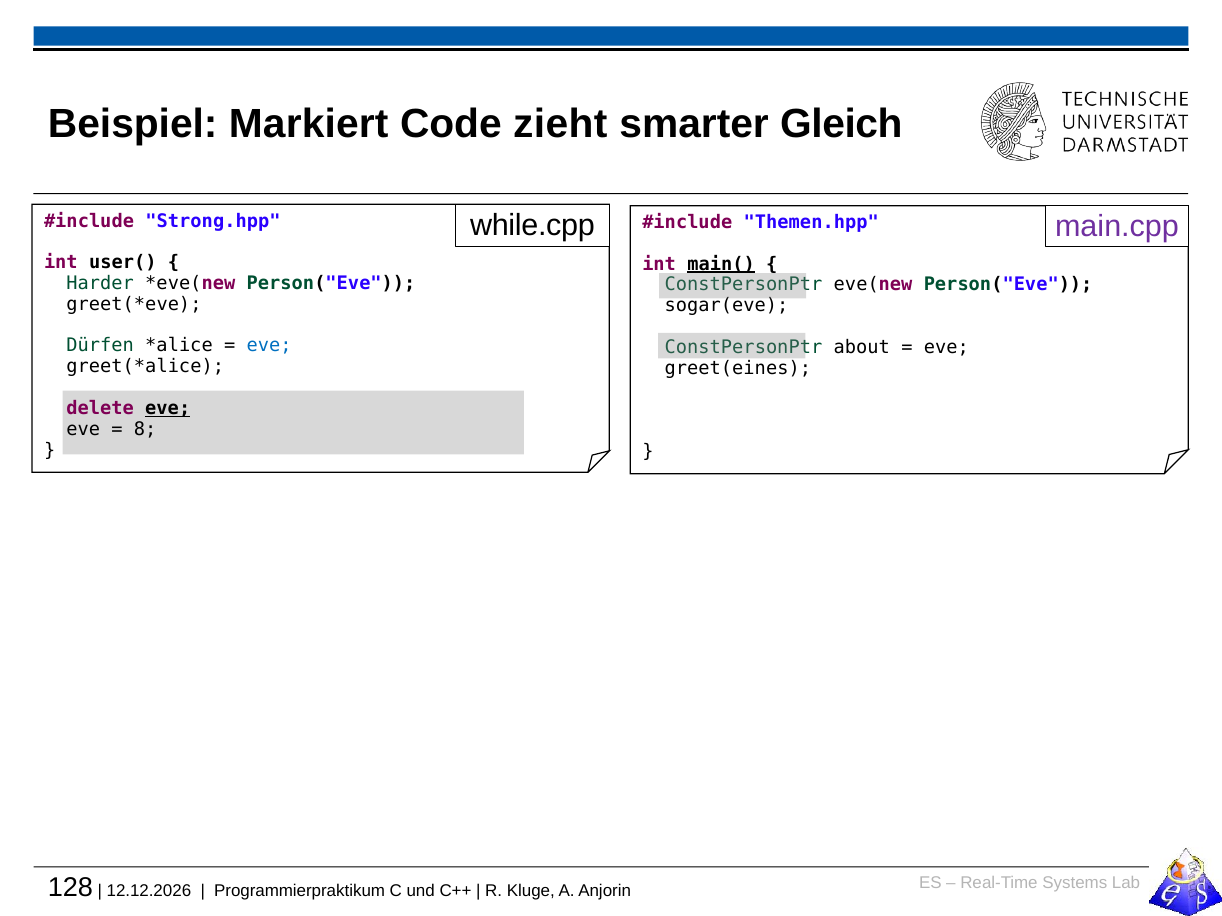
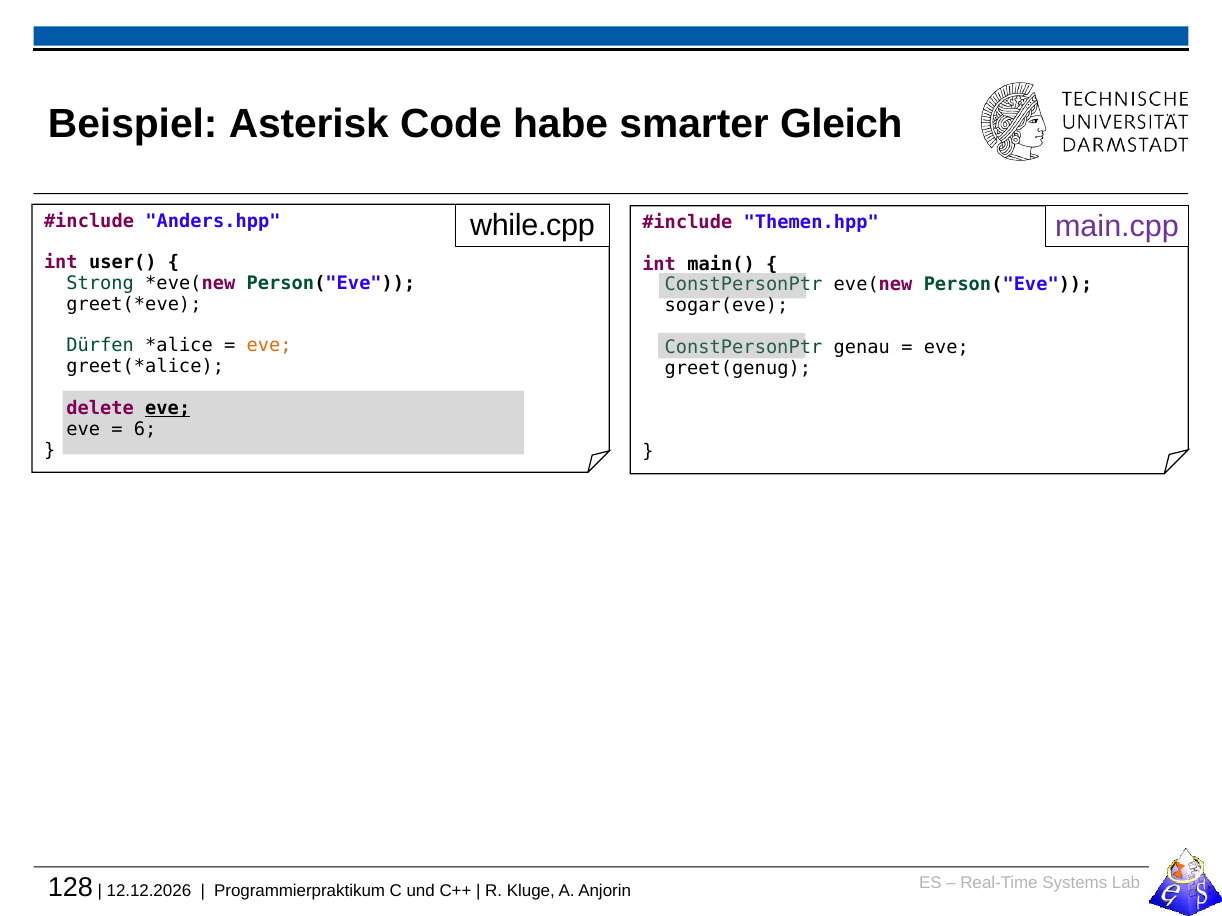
Markiert: Markiert -> Asterisk (309, 124)
zieht: zieht -> habe (561, 124)
Strong.hpp: Strong.hpp -> Anders.hpp (213, 221)
main( underline: present -> none (721, 264)
Harder: Harder -> Strong (100, 283)
eve colour: blue -> orange (269, 346)
about: about -> genau (862, 347)
greet(eines: greet(eines -> greet(genug (738, 368)
8: 8 -> 6 (145, 429)
